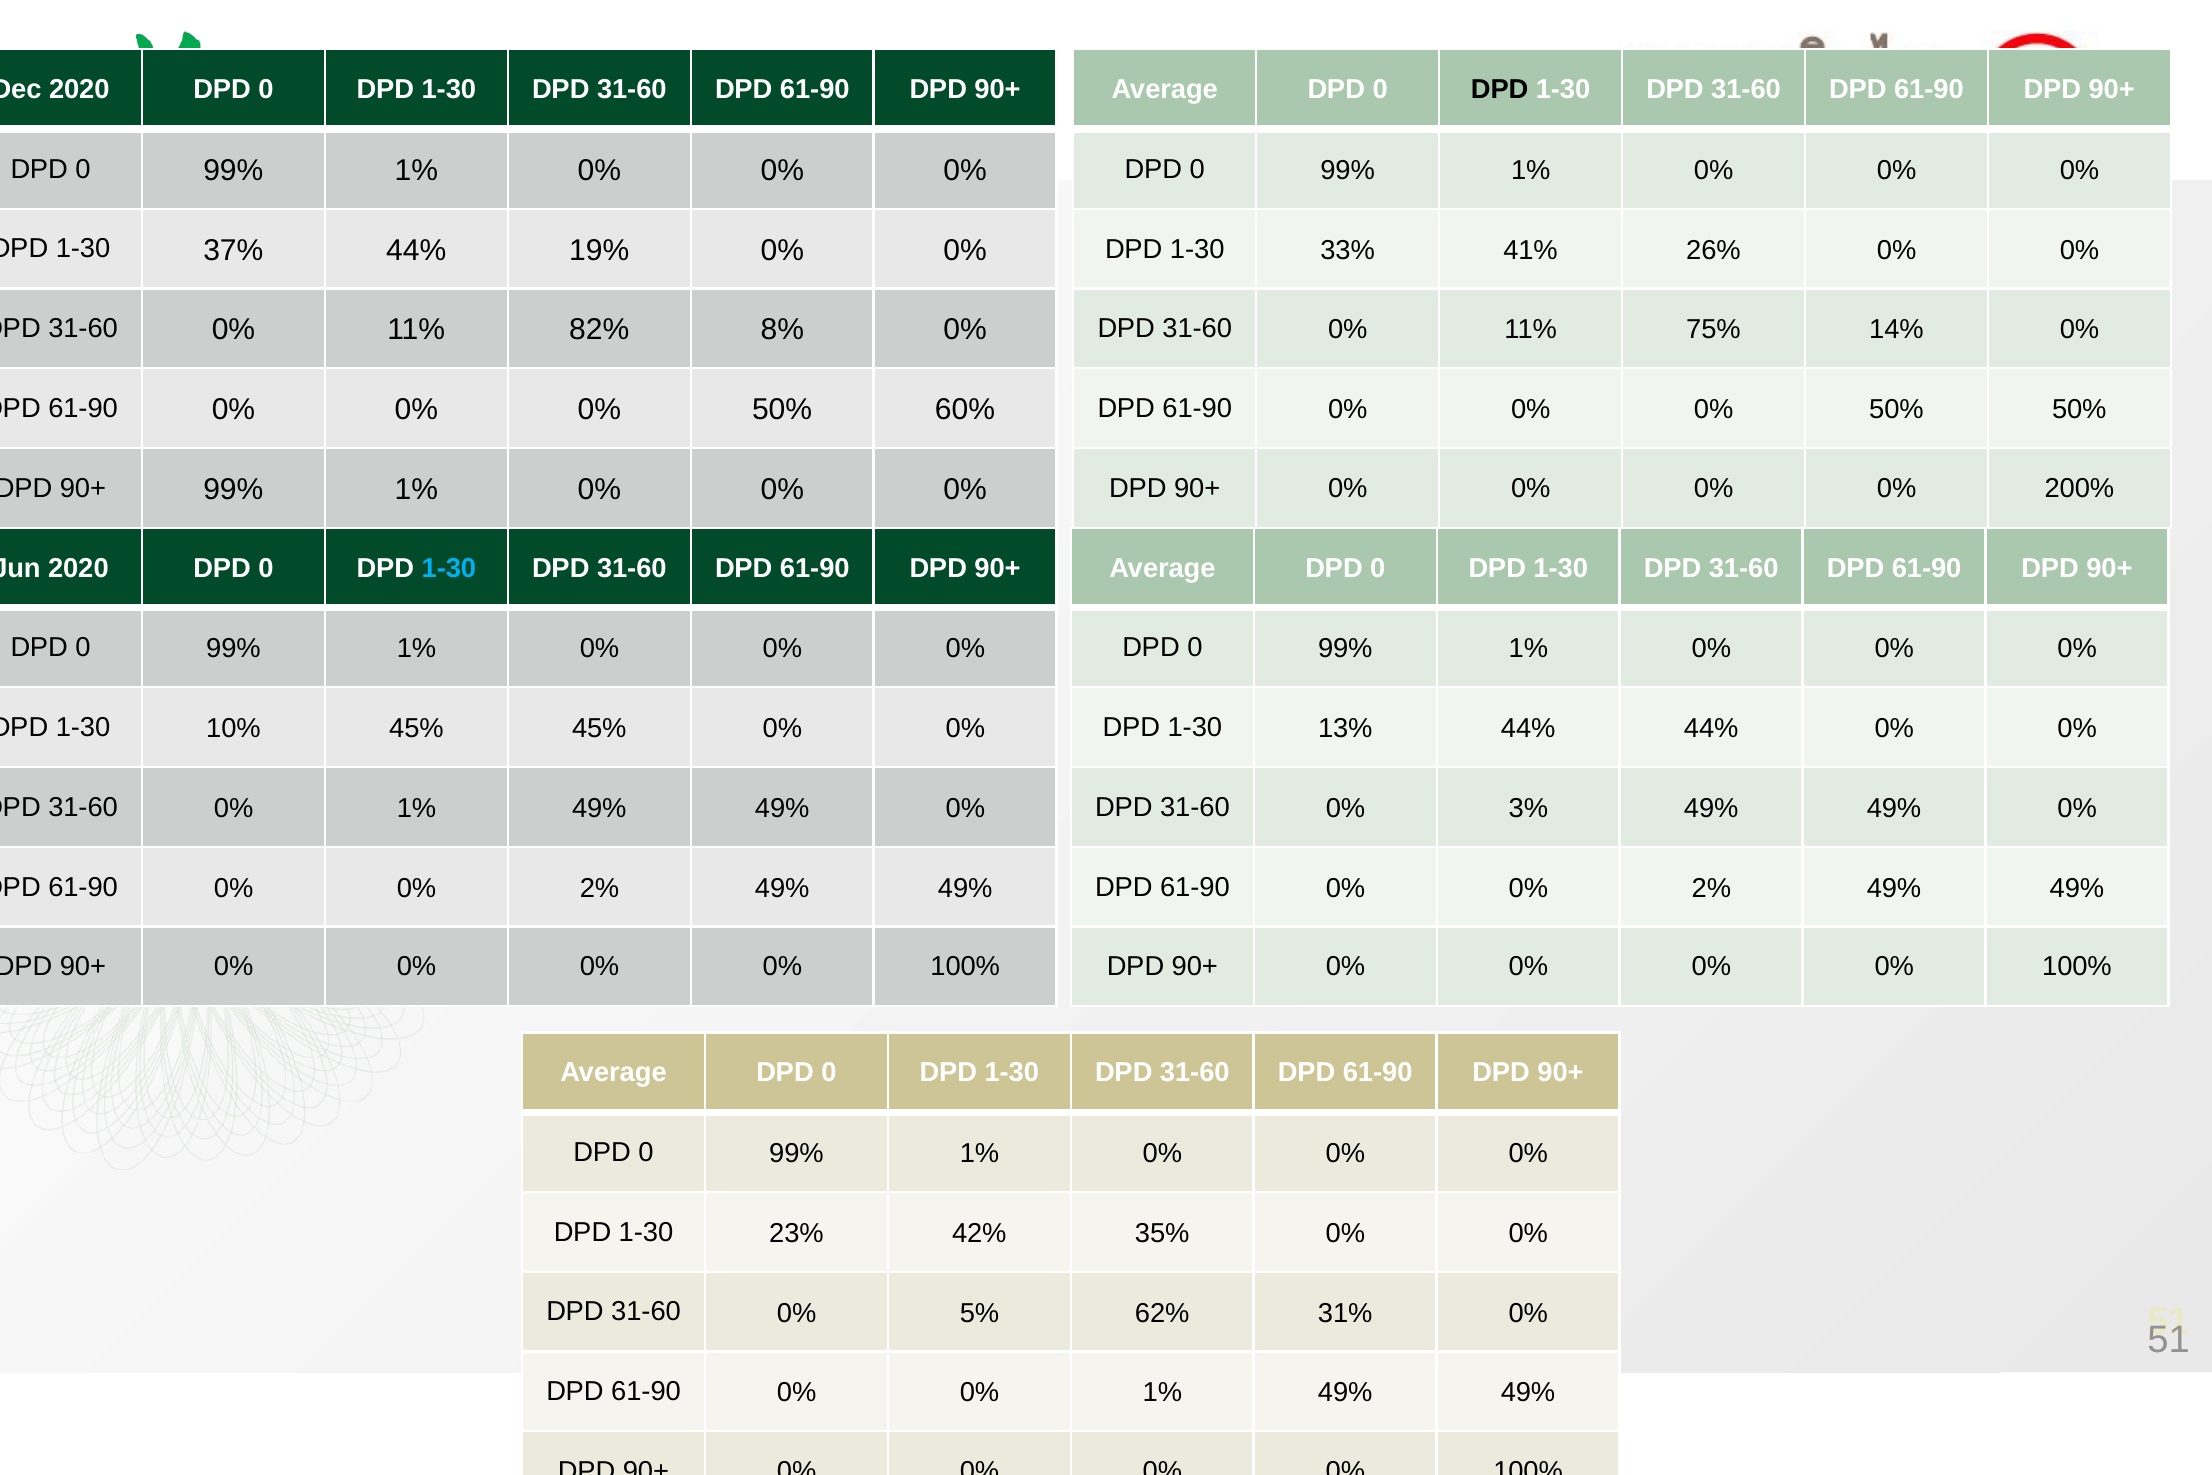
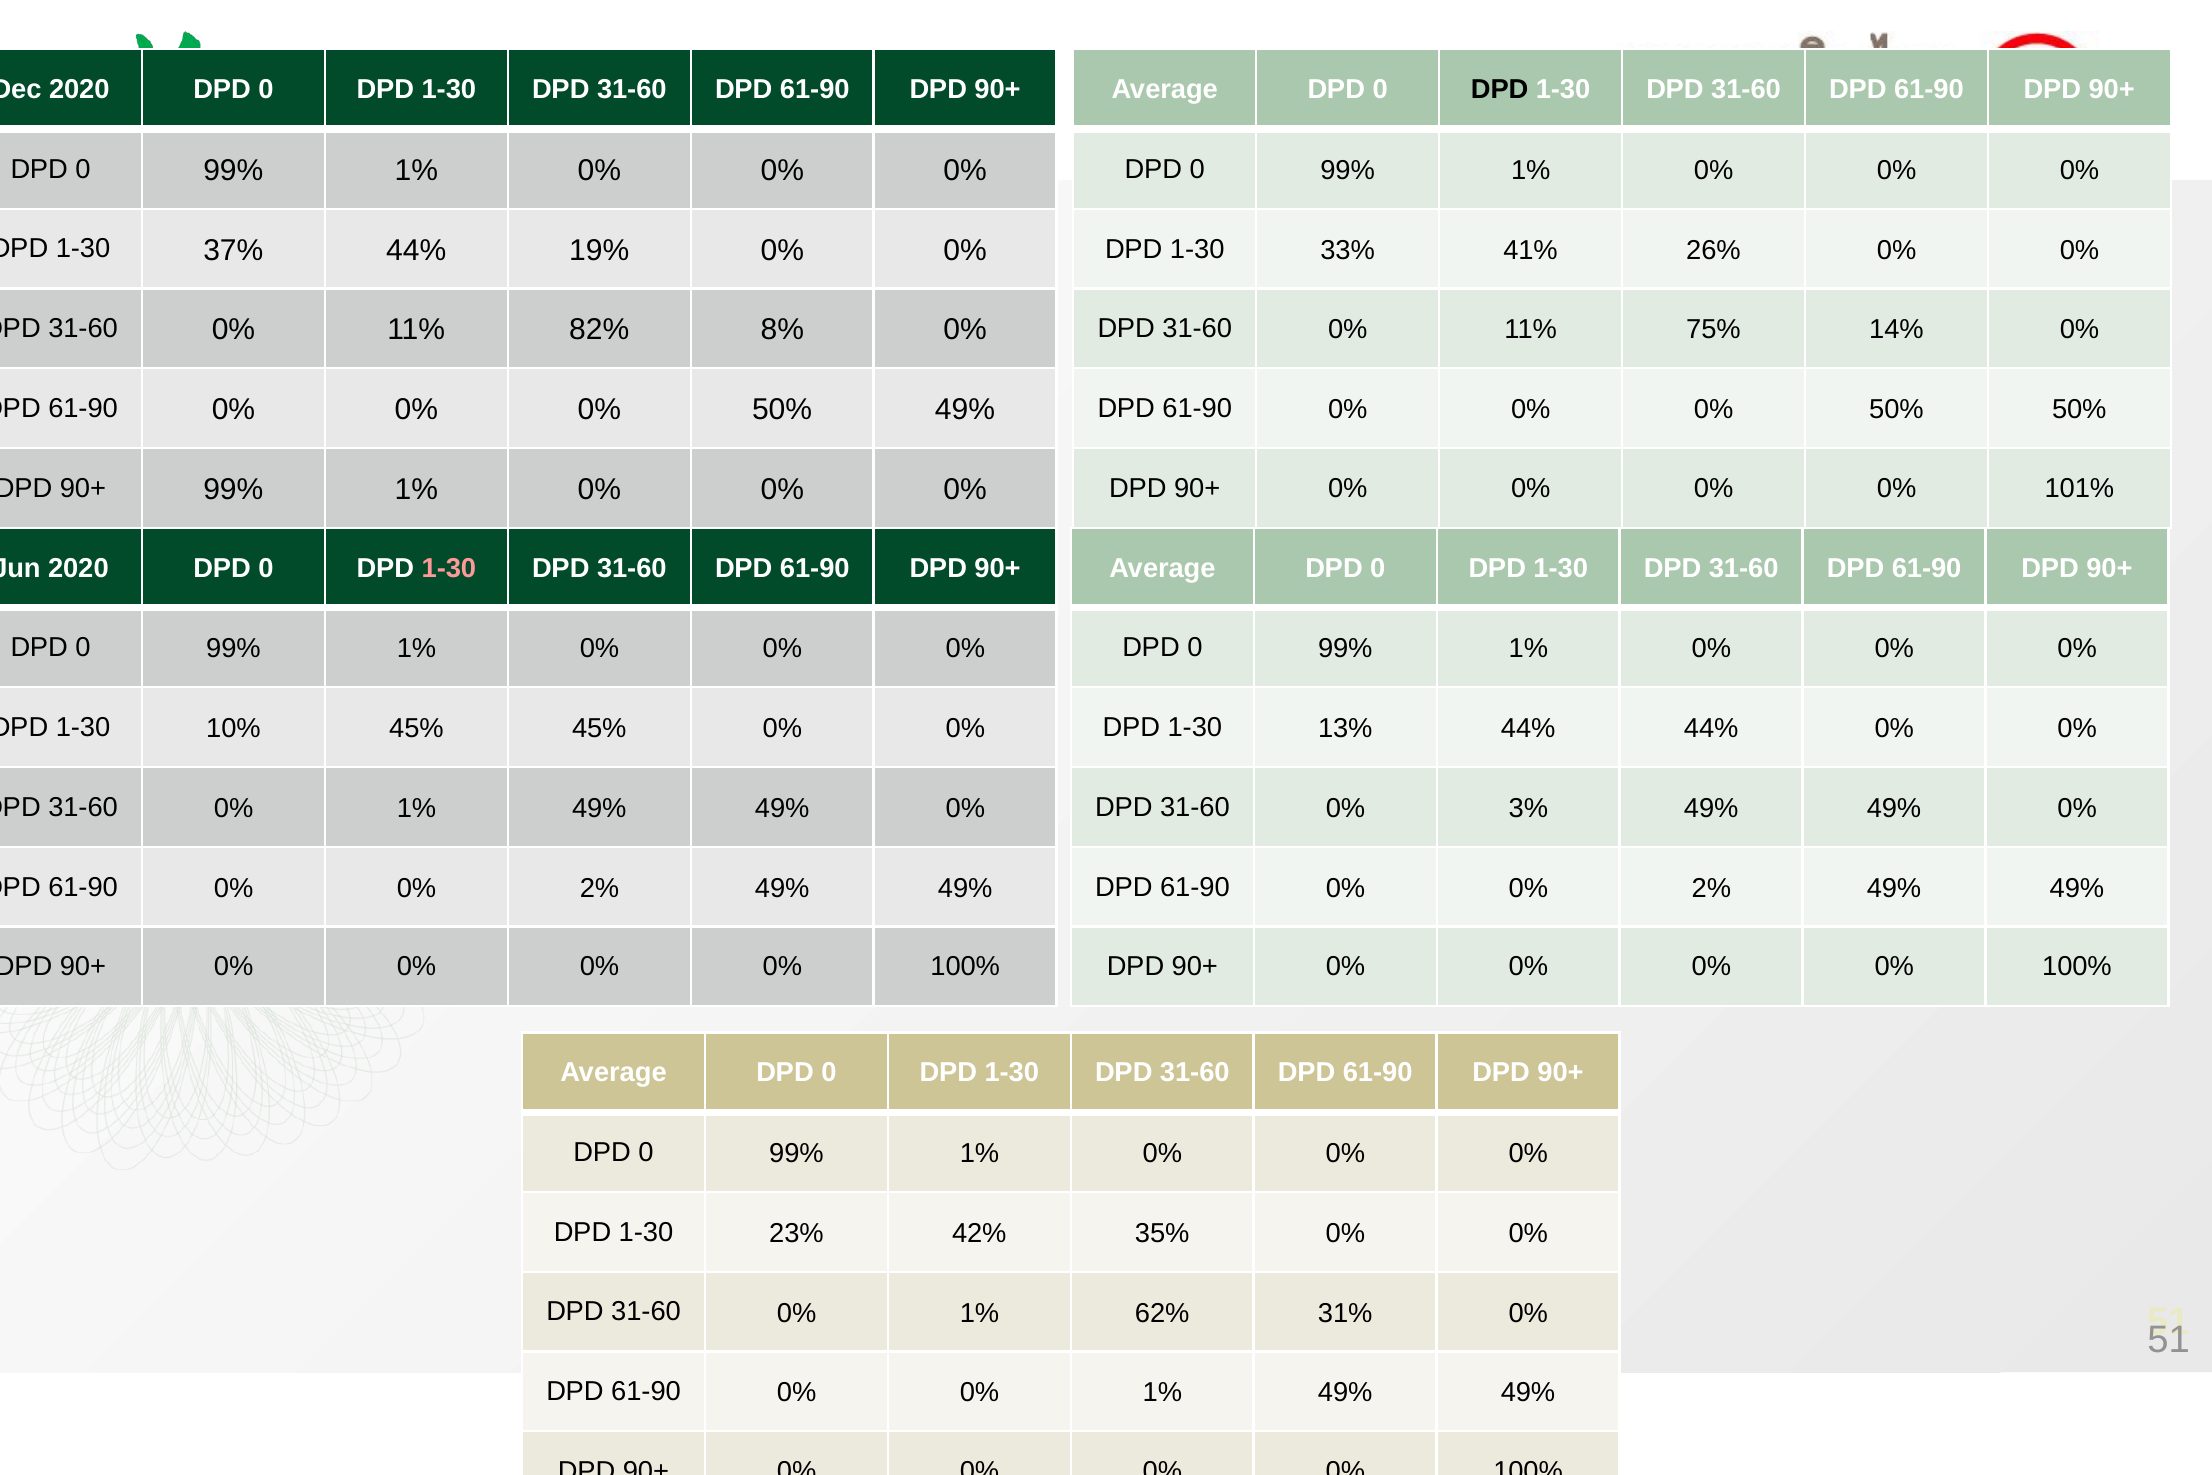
50% 60%: 60% -> 49% (965, 409)
200%: 200% -> 101% (2079, 488)
1-30 colour: light blue -> pink (449, 568)
5%: 5% -> 1% (980, 1313)
